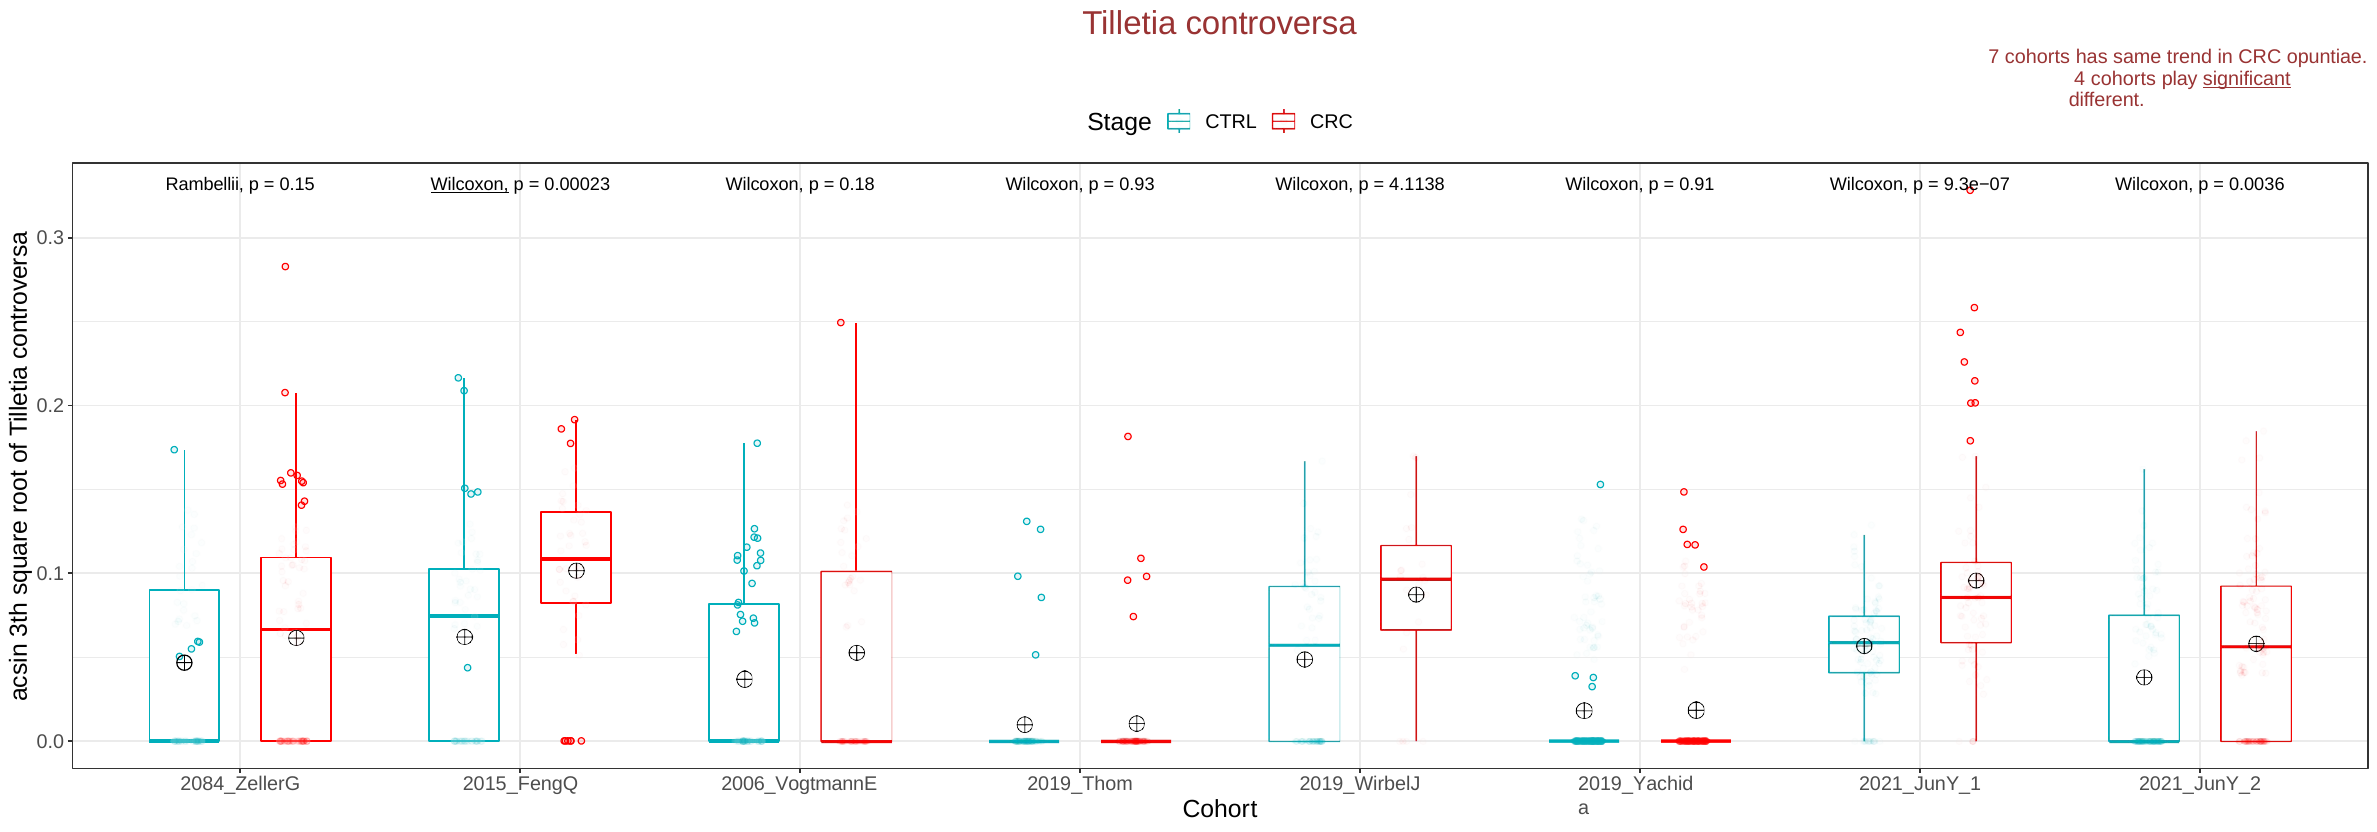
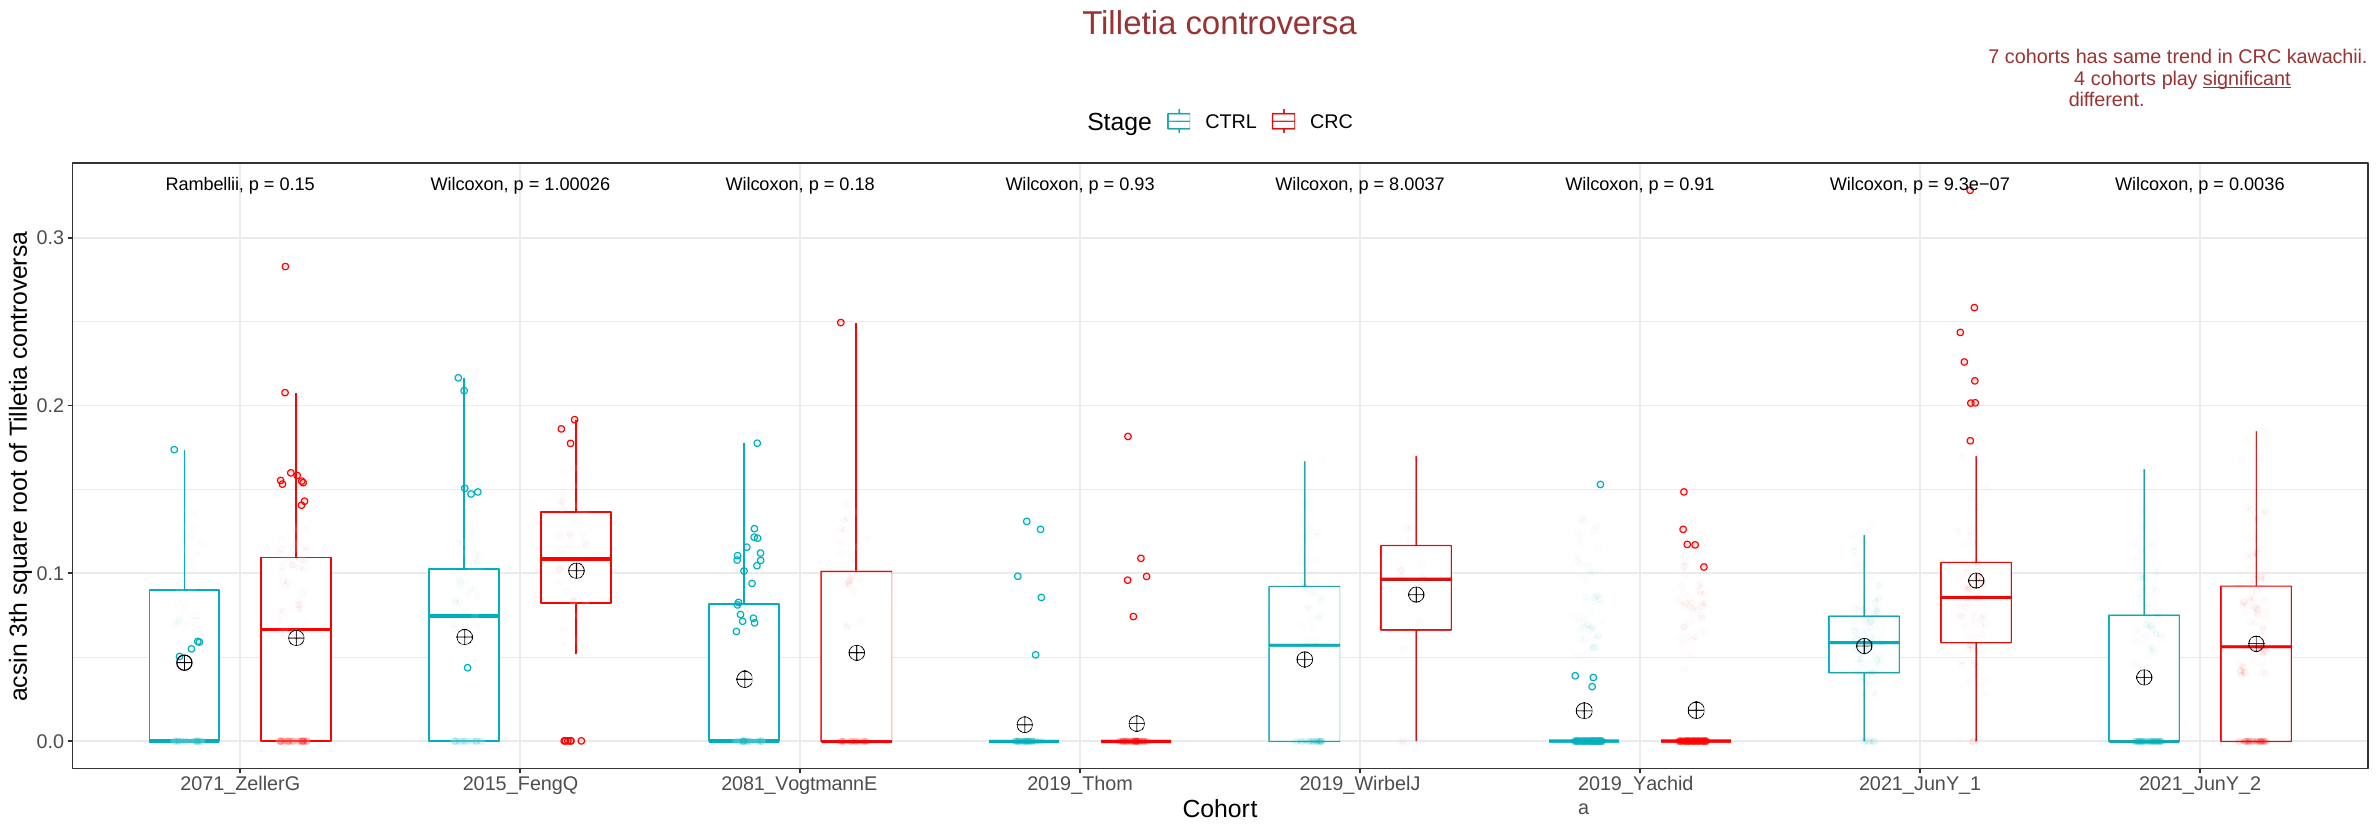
opuntiae: opuntiae -> kawachii (2327, 57)
Wilcoxon underline: present -> none (470, 184)
0.00023: 0.00023 -> 1.00026 (577, 184)
4.1138: 4.1138 -> 8.0037 (1417, 184)
2084_ZellerG: 2084_ZellerG -> 2071_ZellerG (240, 784)
2006_VogtmannE: 2006_VogtmannE -> 2081_VogtmannE (799, 784)
